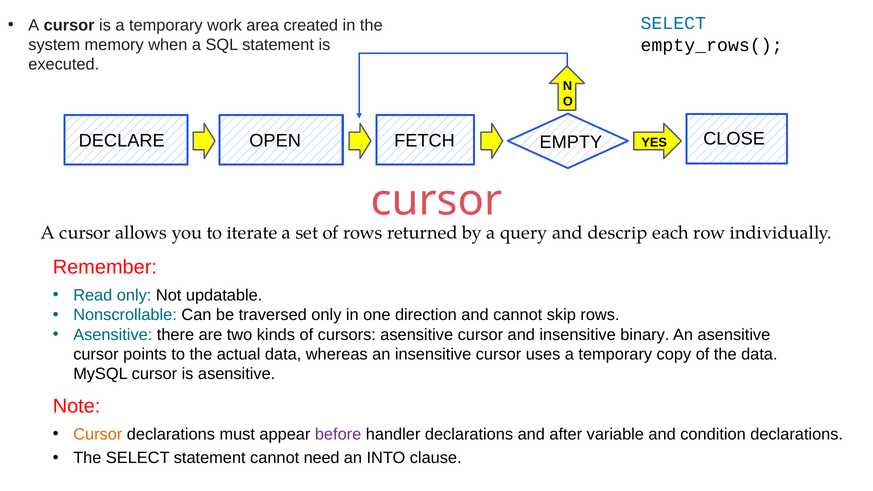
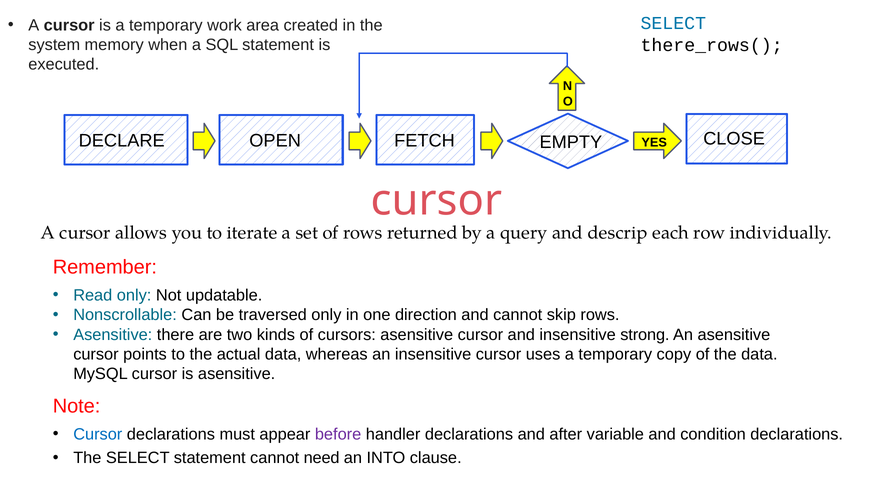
empty_rows(: empty_rows( -> there_rows( (712, 45)
binary: binary -> strong (645, 335)
Cursor colour: orange -> blue (98, 434)
